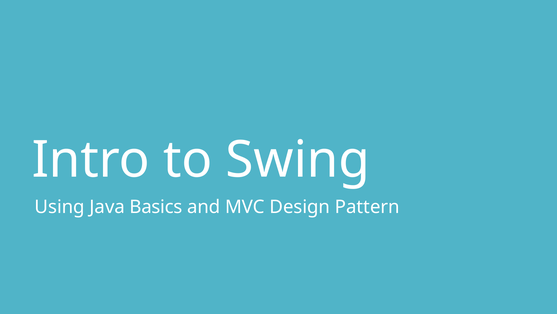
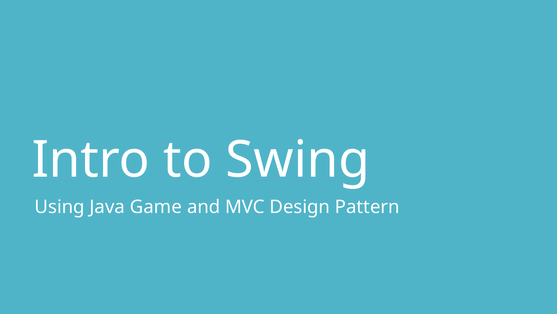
Basics: Basics -> Game (156, 207)
